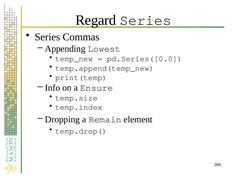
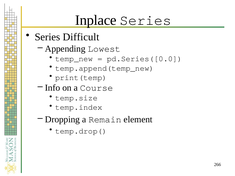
Regard: Regard -> Inplace (96, 20)
Commas: Commas -> Difficult (81, 37)
Ensure: Ensure -> Course (97, 88)
